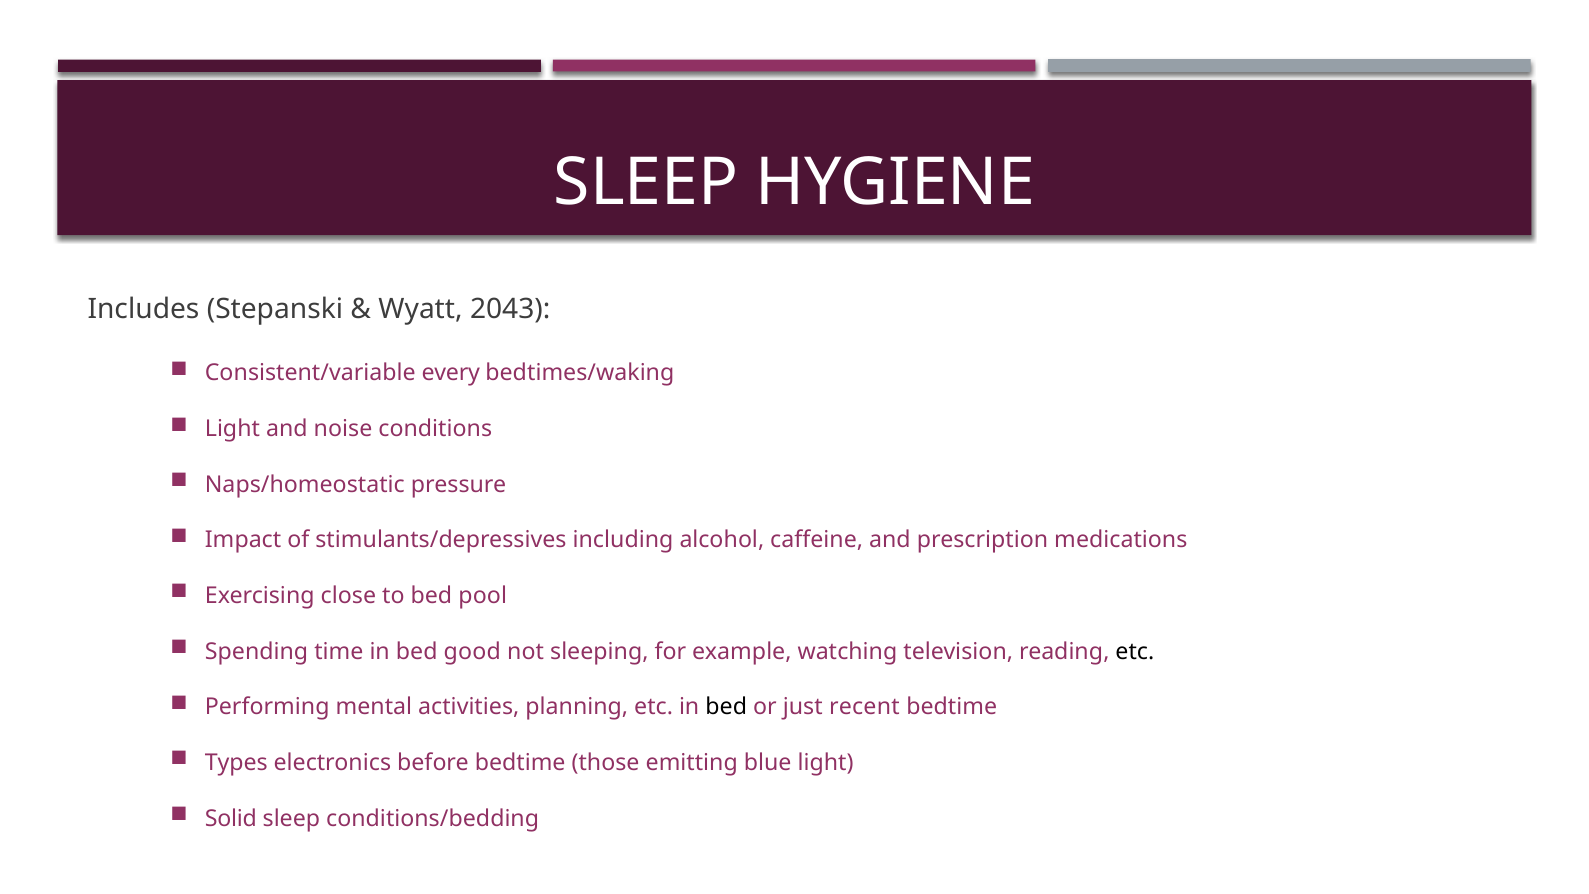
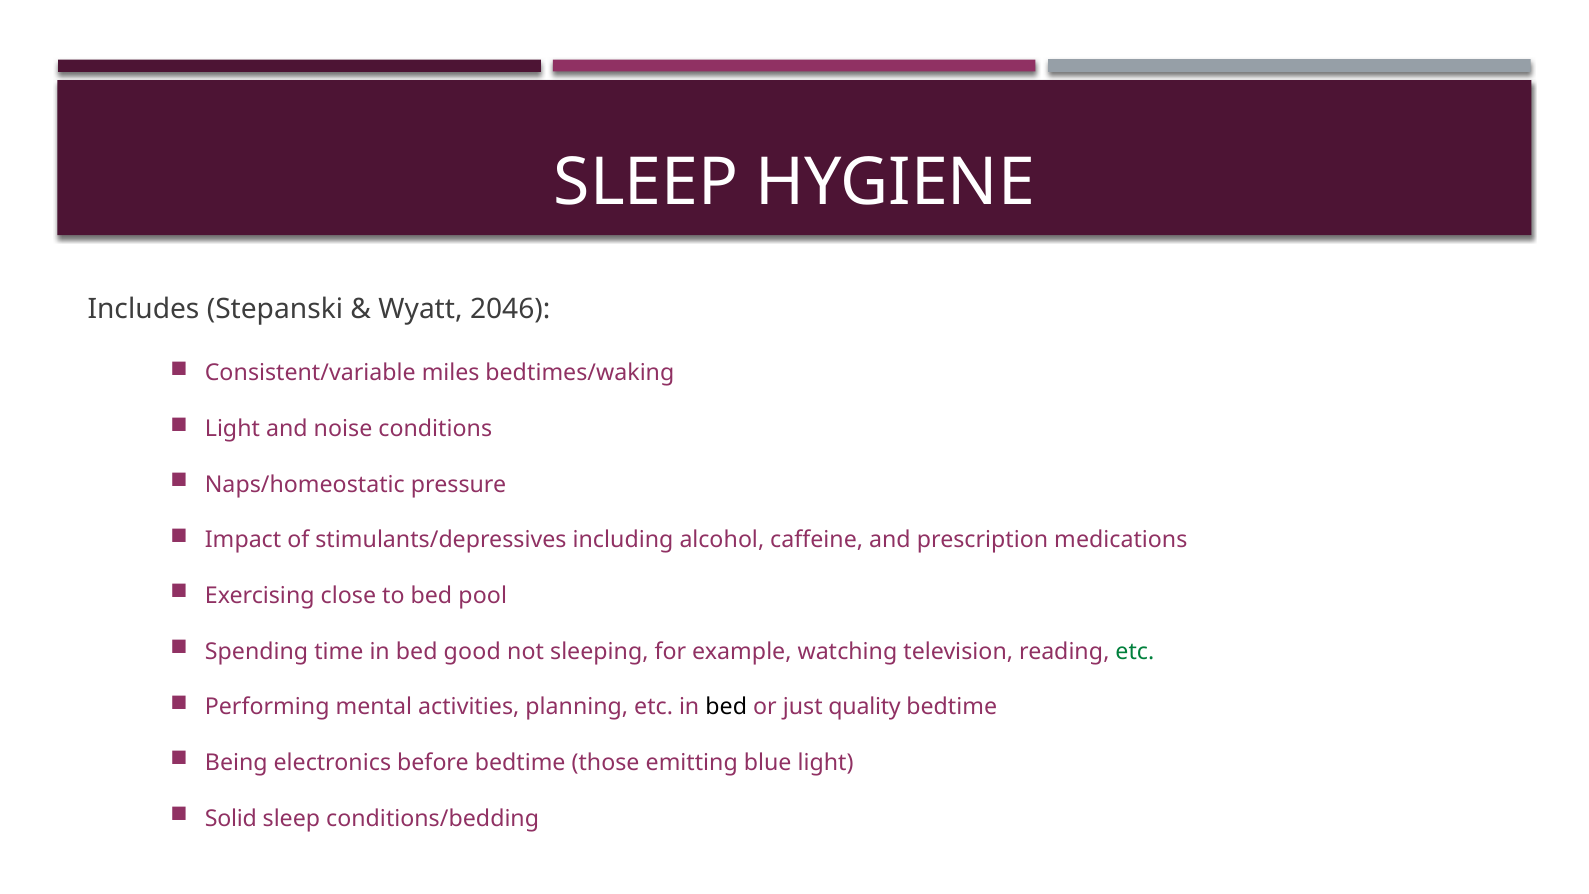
2043: 2043 -> 2046 (510, 309)
every: every -> miles (451, 373)
etc colour: black -> green (1135, 651)
recent: recent -> quality (865, 707)
Types: Types -> Being (236, 763)
